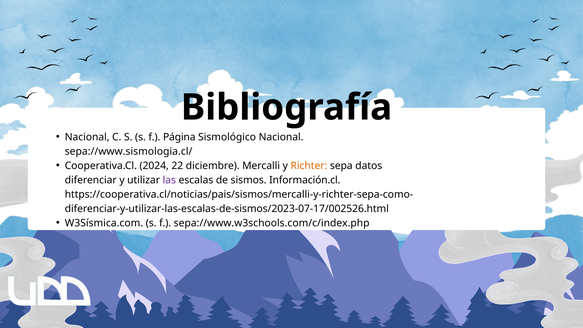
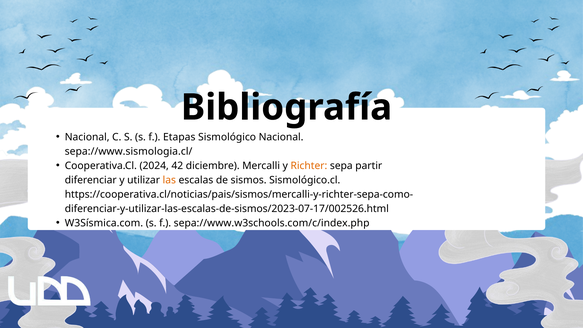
Página: Página -> Etapas (179, 137)
22: 22 -> 42 (177, 166)
datos: datos -> partir (369, 166)
las colour: purple -> orange (169, 180)
Información.cl: Información.cl -> Sismológico.cl (305, 180)
